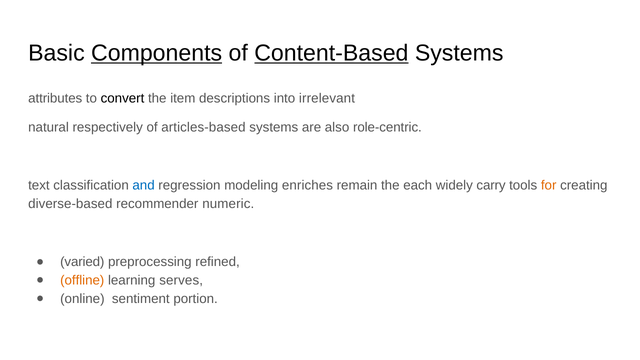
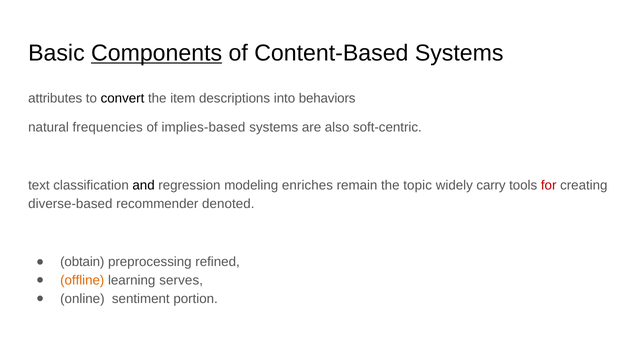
Content-Based underline: present -> none (331, 53)
irrelevant: irrelevant -> behaviors (327, 98)
respectively: respectively -> frequencies (108, 127)
articles-based: articles-based -> implies-based (203, 127)
role-centric: role-centric -> soft-centric (387, 127)
and colour: blue -> black (144, 186)
each: each -> topic (418, 186)
for colour: orange -> red (549, 186)
numeric: numeric -> denoted (228, 204)
varied: varied -> obtain (82, 262)
